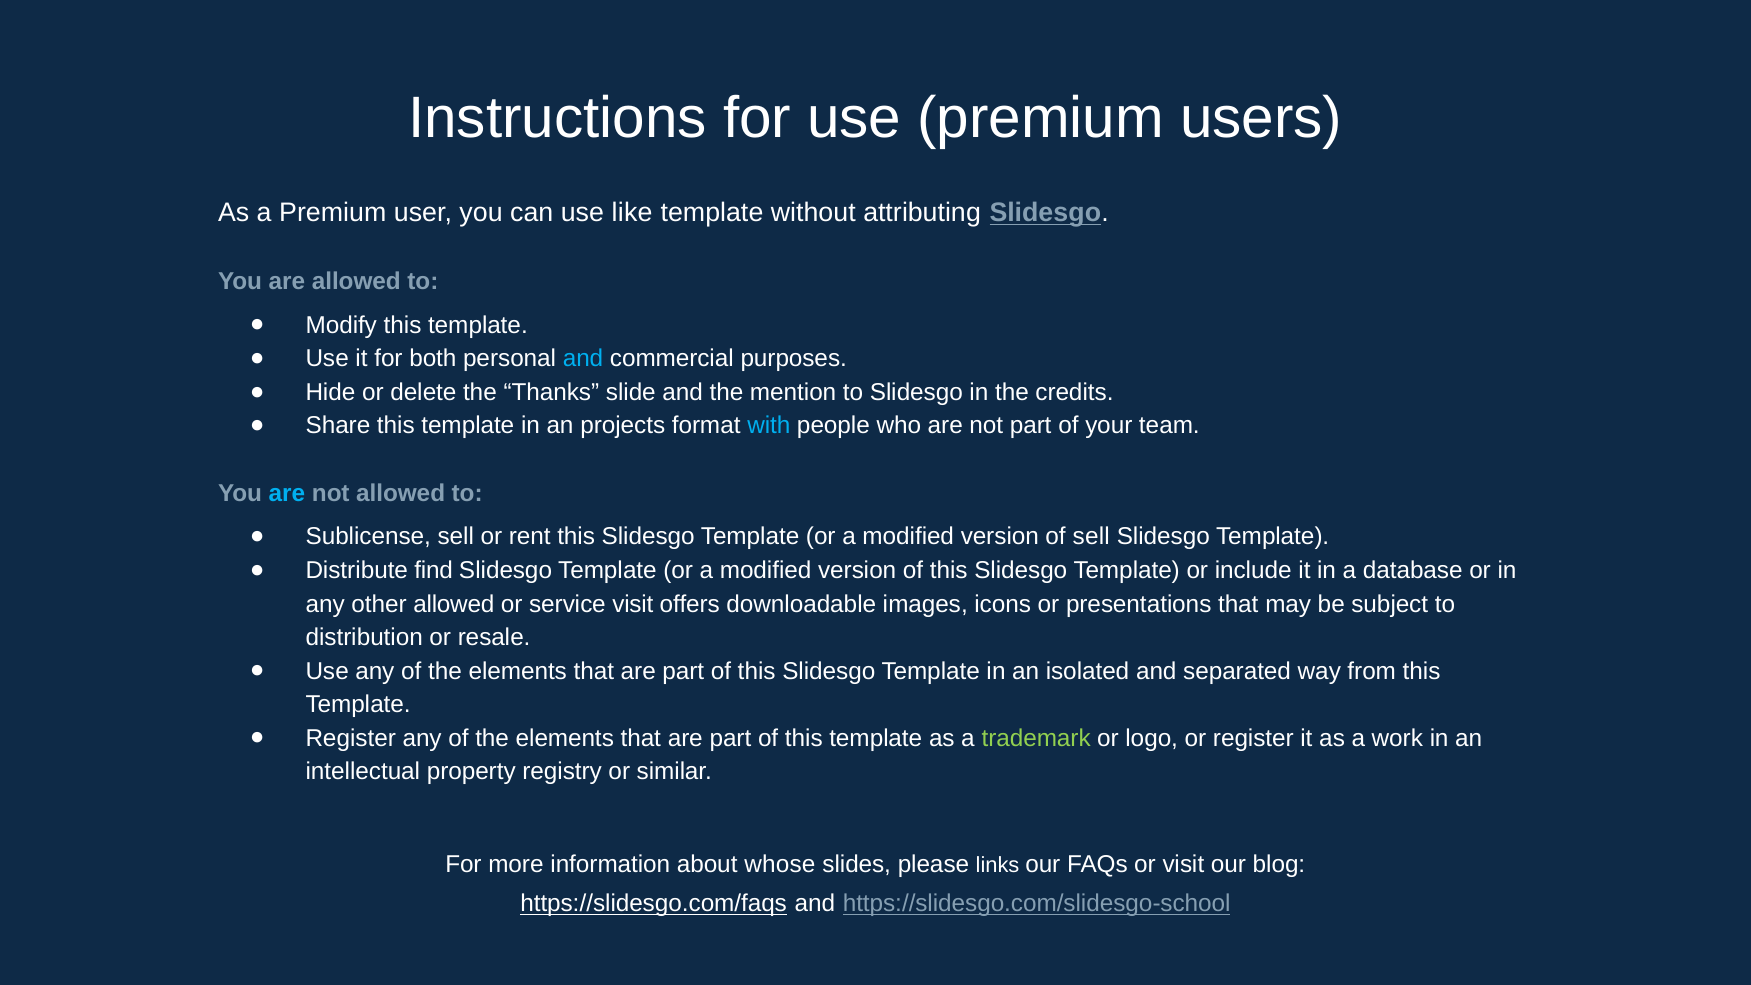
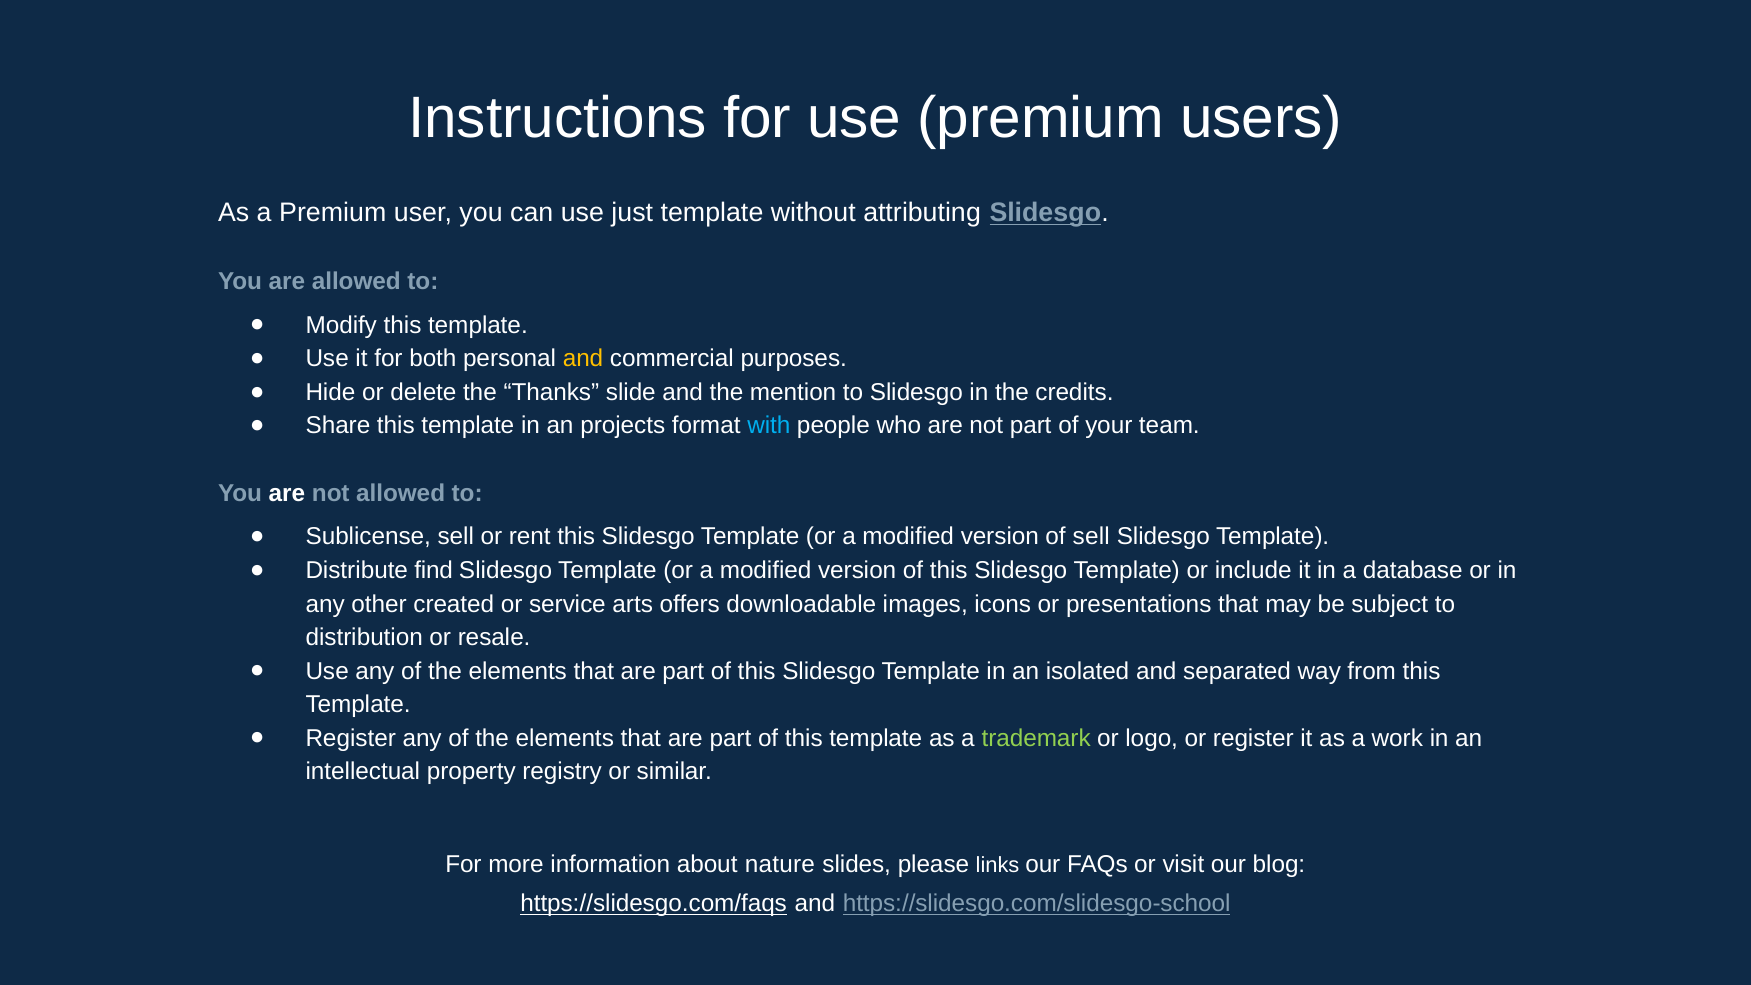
like: like -> just (632, 213)
and colour: light blue -> yellow (583, 359)
are colour: light blue -> white (287, 494)
other allowed: allowed -> created (454, 604)
service visit: visit -> arts (633, 604)
whose: whose -> nature (780, 864)
